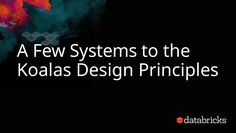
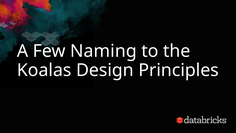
Systems: Systems -> Naming (103, 51)
